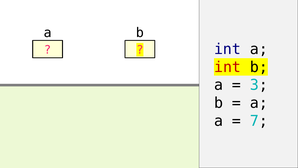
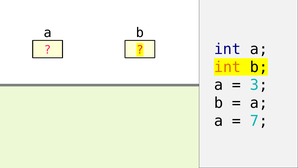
int colour: red -> orange (228, 67)
